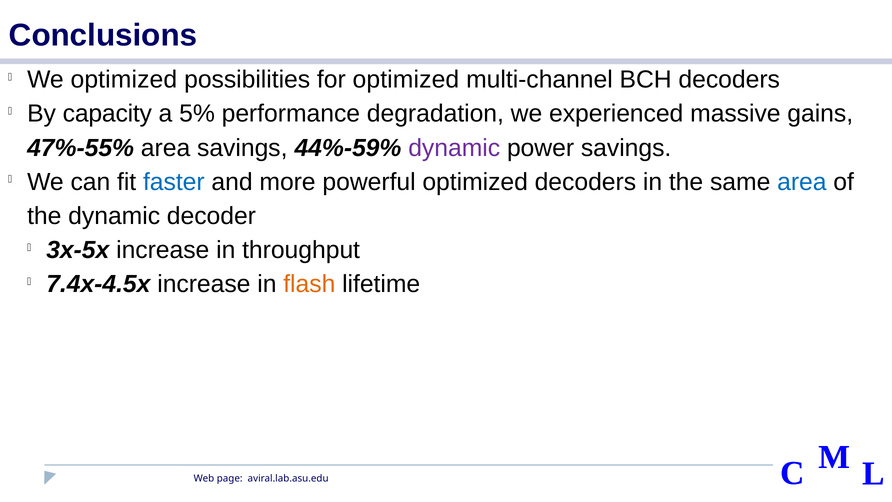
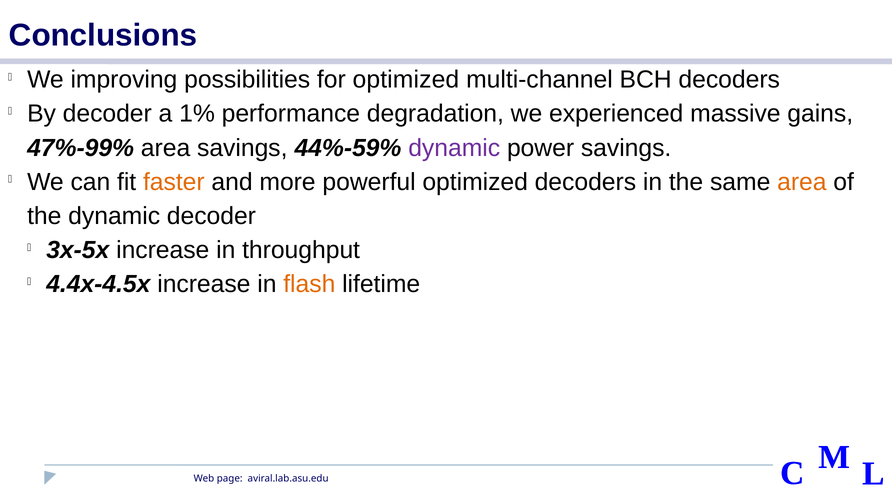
We optimized: optimized -> improving (124, 80)
By capacity: capacity -> decoder (107, 114)
5%: 5% -> 1% (197, 114)
47%-55%: 47%-55% -> 47%-99% (81, 148)
faster colour: blue -> orange (174, 182)
area colour: blue -> orange (802, 182)
7.4x-4.5x: 7.4x-4.5x -> 4.4x-4.5x (98, 284)
